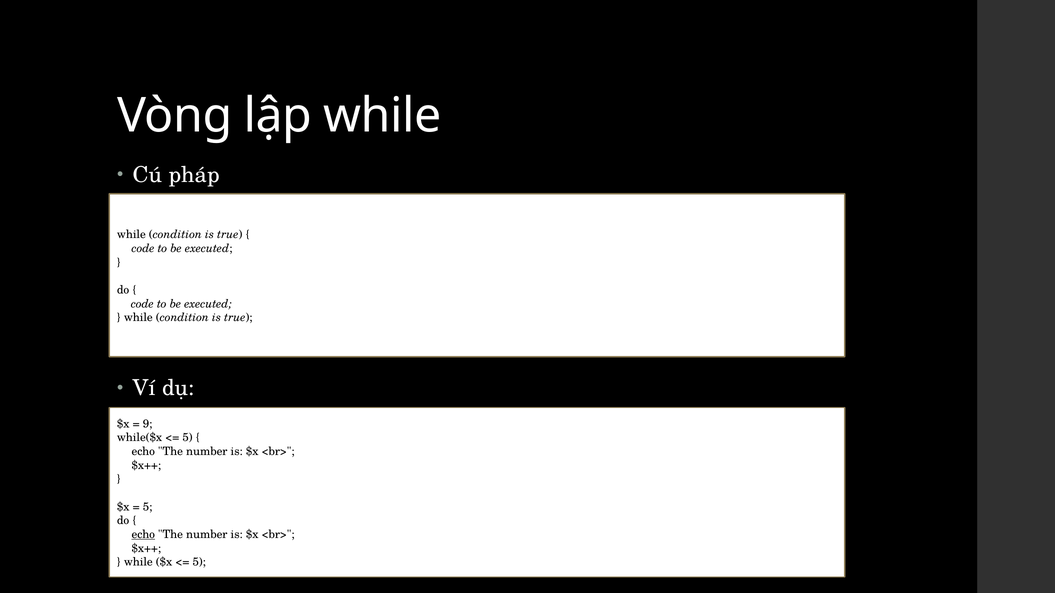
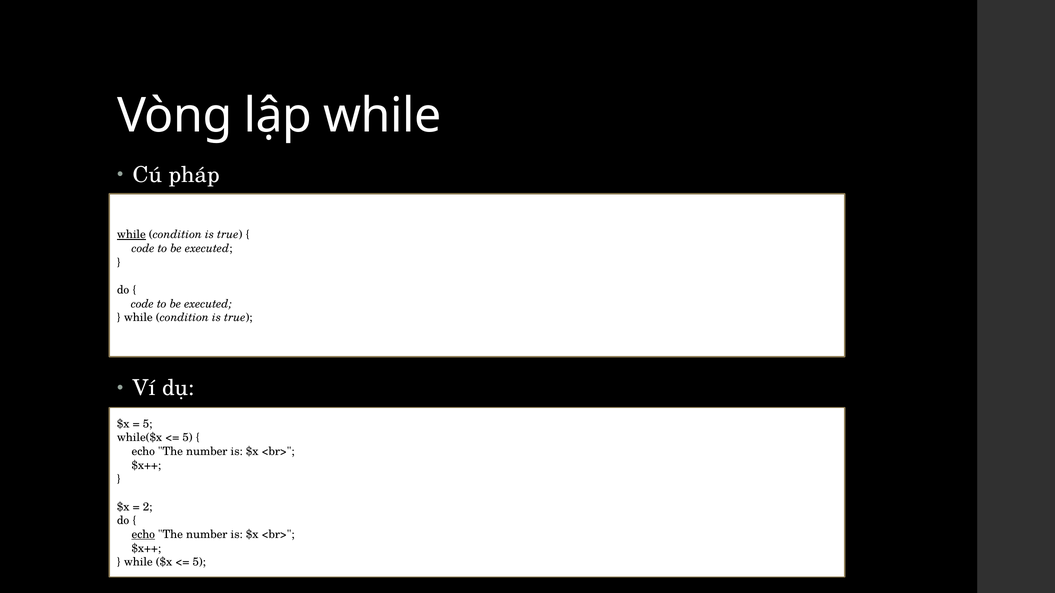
while underline: none -> present (131, 235)
9: 9 -> 5 (148, 424)
5: 5 -> 2 (148, 507)
